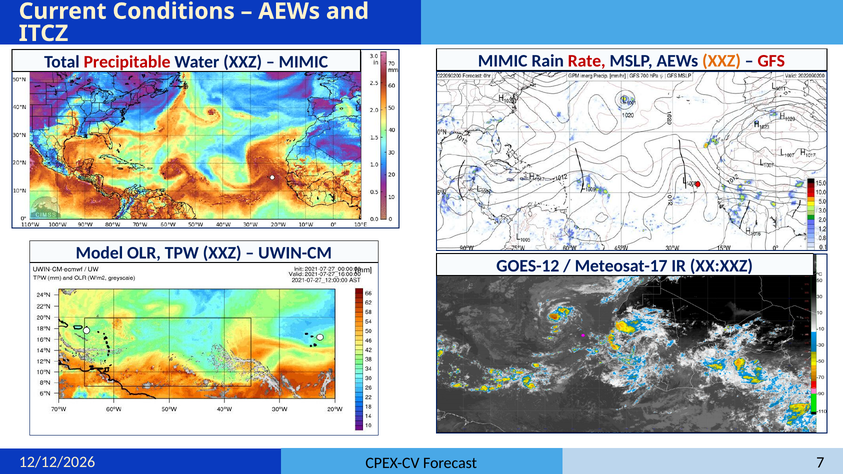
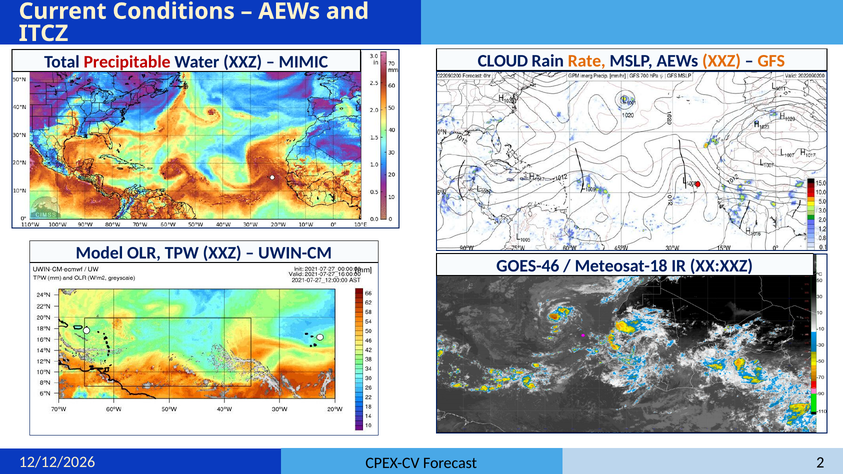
MIMIC MIMIC: MIMIC -> CLOUD (503, 61)
Rate colour: red -> orange (587, 61)
GFS colour: red -> orange (771, 61)
GOES-12: GOES-12 -> GOES-46 (528, 266)
Meteosat-17: Meteosat-17 -> Meteosat-18 (621, 266)
7: 7 -> 2 (820, 463)
